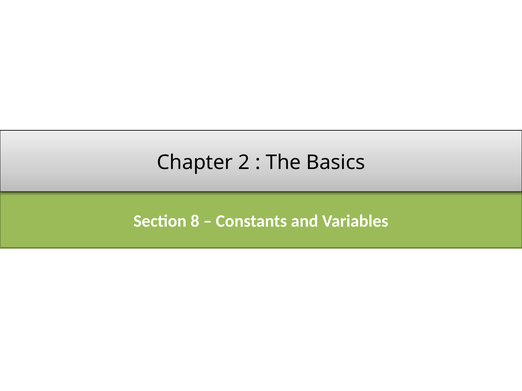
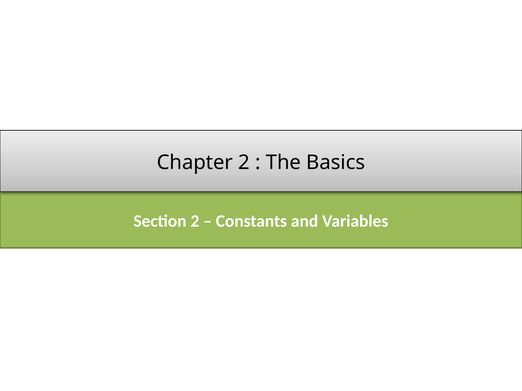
Section 8: 8 -> 2 (195, 221)
